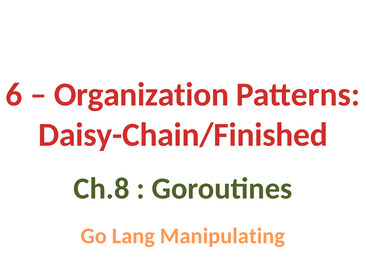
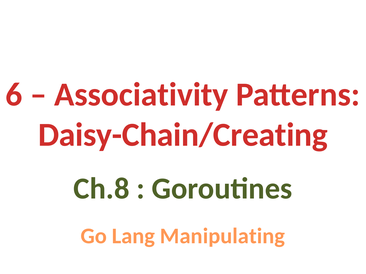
Organization: Organization -> Associativity (141, 95)
Daisy-Chain/Finished: Daisy-Chain/Finished -> Daisy-Chain/Creating (183, 135)
